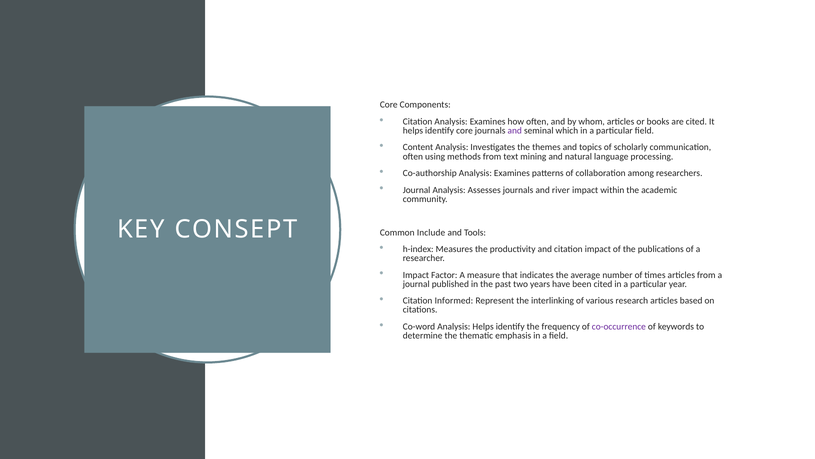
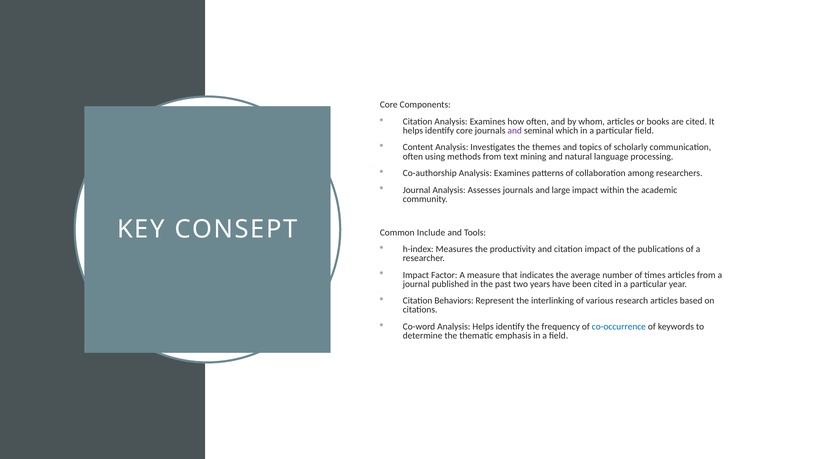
river: river -> large (561, 190)
Informed: Informed -> Behaviors (454, 300)
co-occurrence colour: purple -> blue (619, 326)
